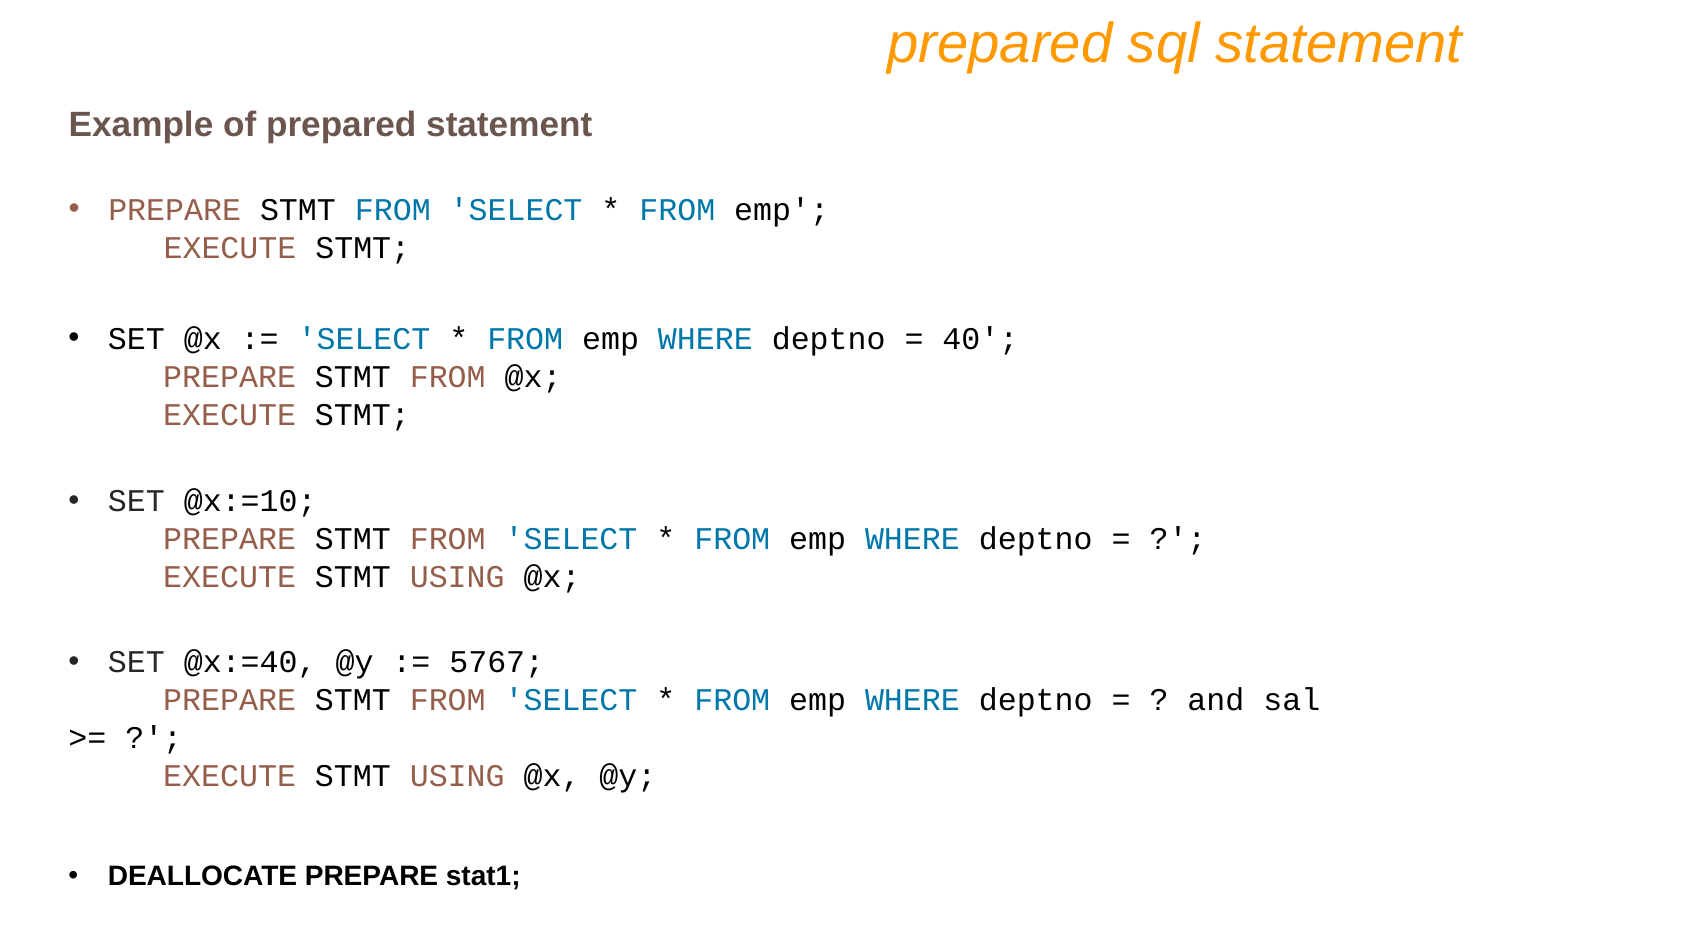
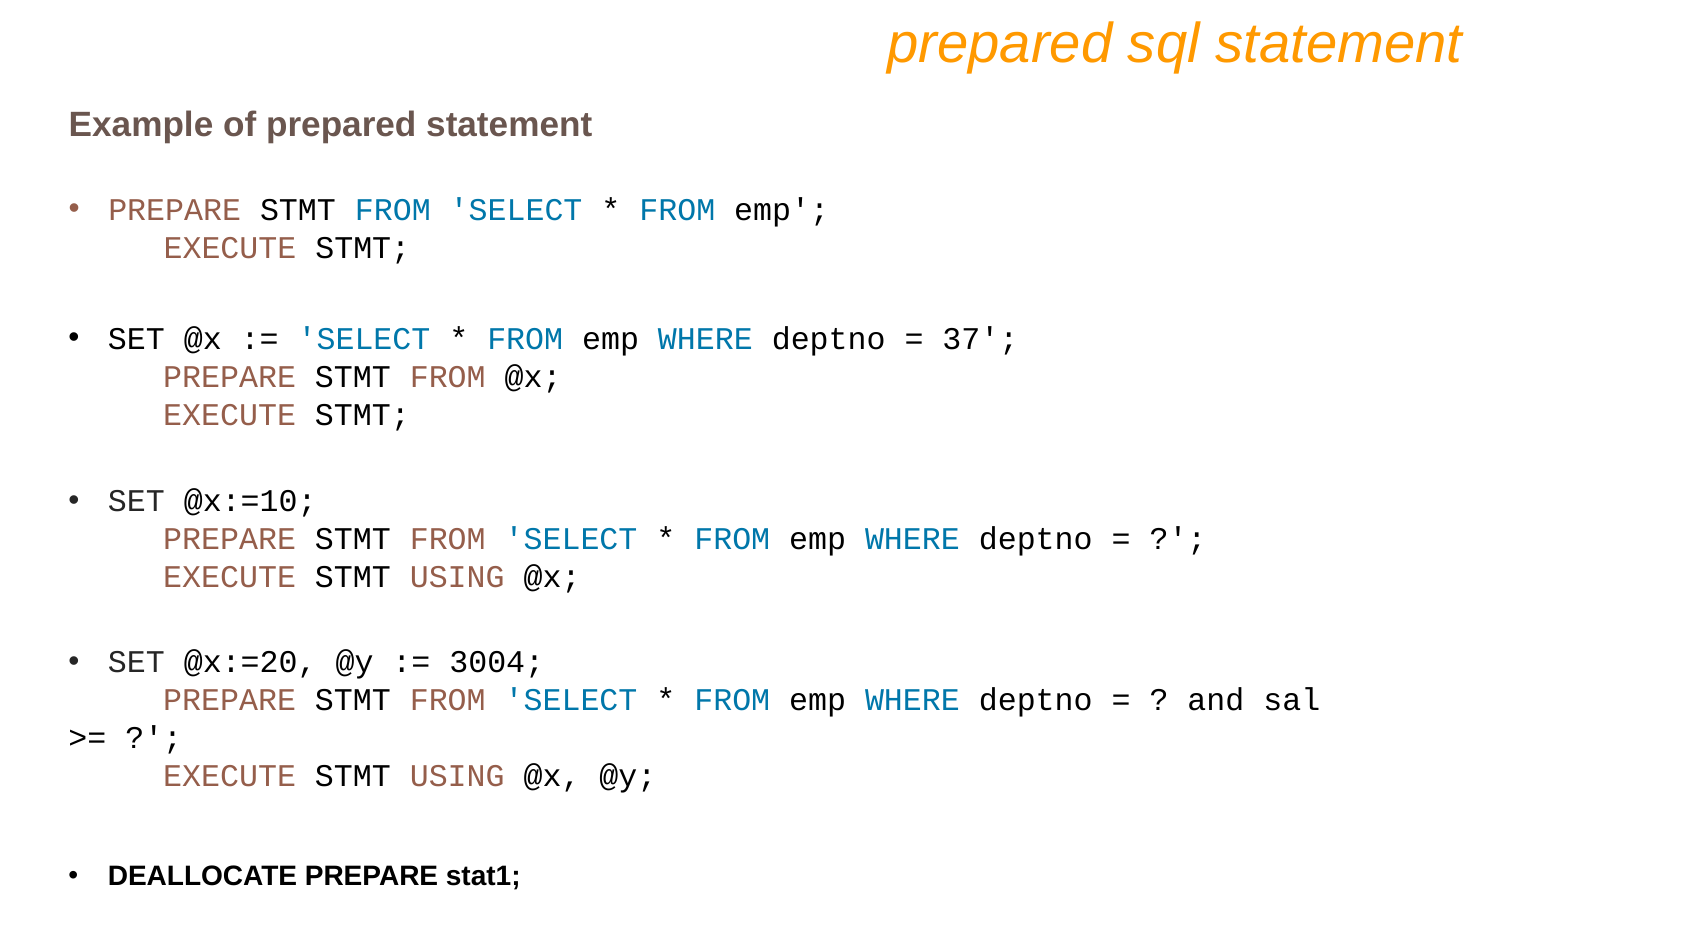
40: 40 -> 37 (980, 339)
@x:=40: @x:=40 -> @x:=20 (250, 663)
5767: 5767 -> 3004 (497, 663)
